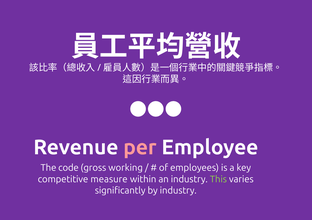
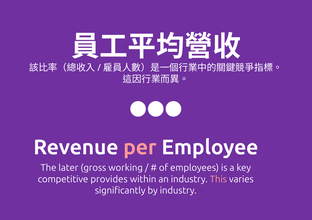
code: code -> later (68, 168)
measure: measure -> provides (109, 179)
This colour: light green -> pink (218, 179)
